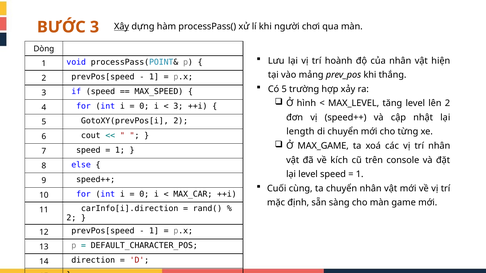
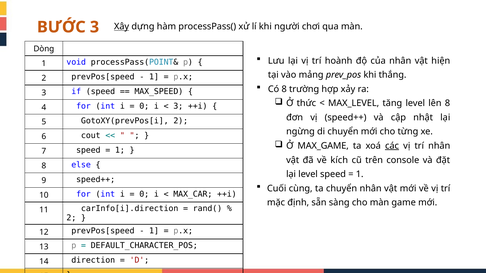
Có 5: 5 -> 8 (284, 89)
hình: hình -> thức (306, 103)
lên 2: 2 -> 8 (447, 103)
length: length -> ngừng (300, 132)
các underline: none -> present (392, 146)
